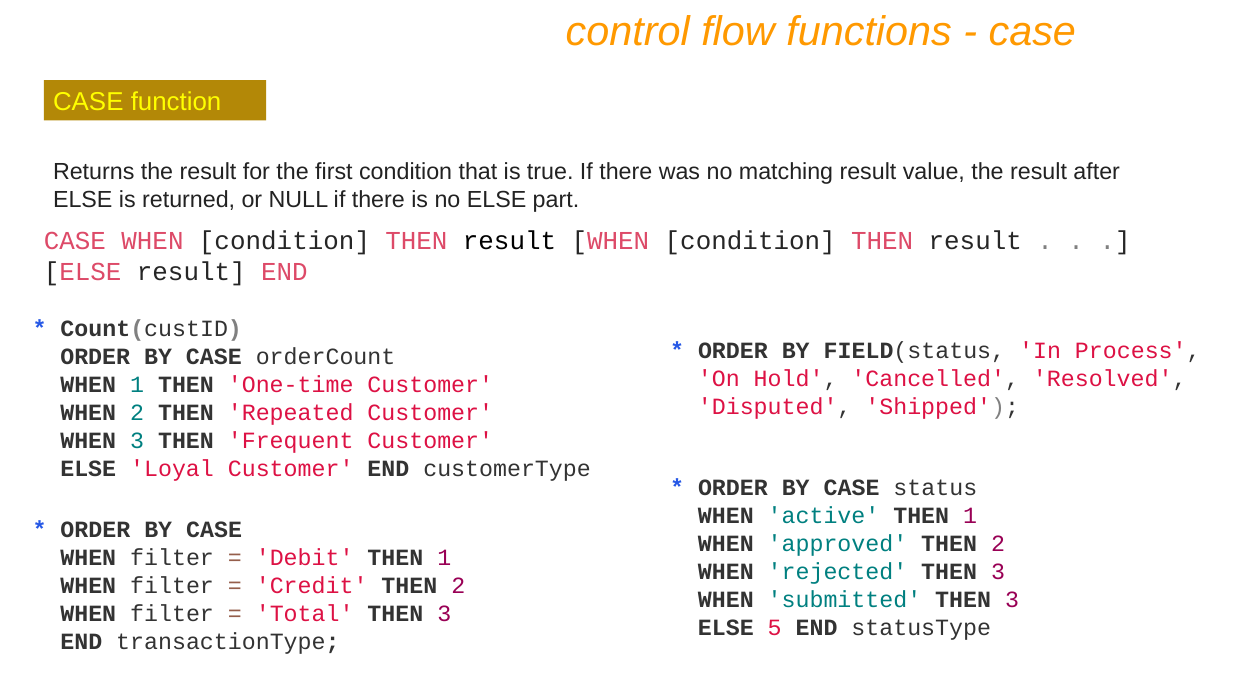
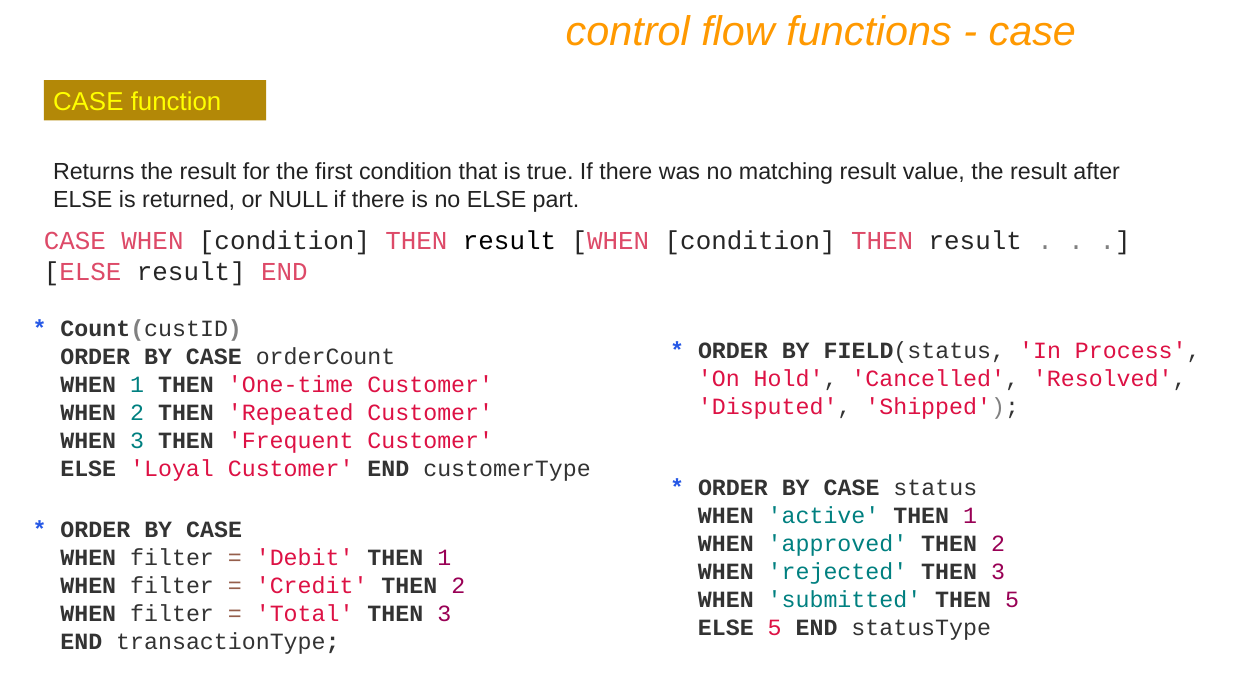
submitted THEN 3: 3 -> 5 (1012, 600)
